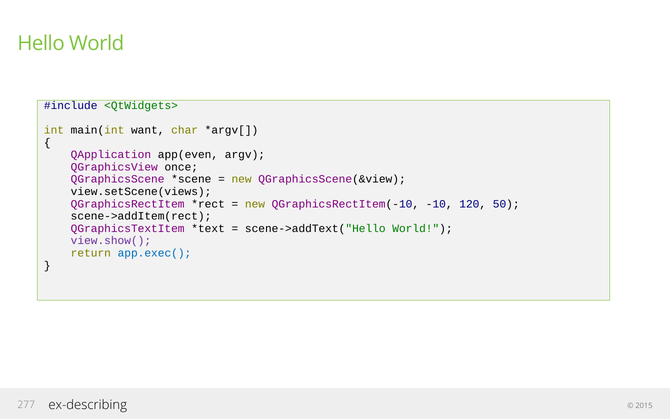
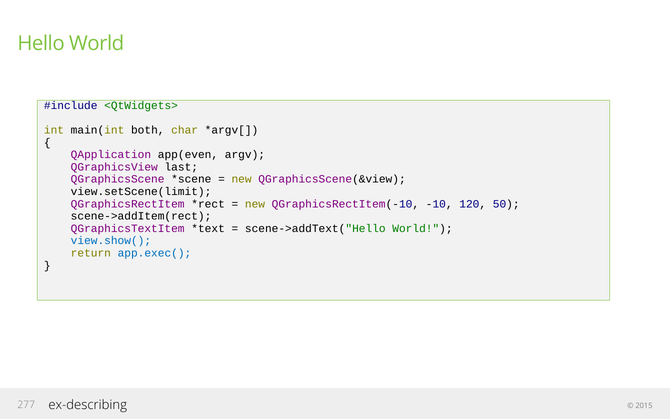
want: want -> both (148, 130)
once: once -> last (181, 167)
view.setScene(views: view.setScene(views -> view.setScene(limit (141, 191)
view.show( colour: purple -> blue (111, 241)
